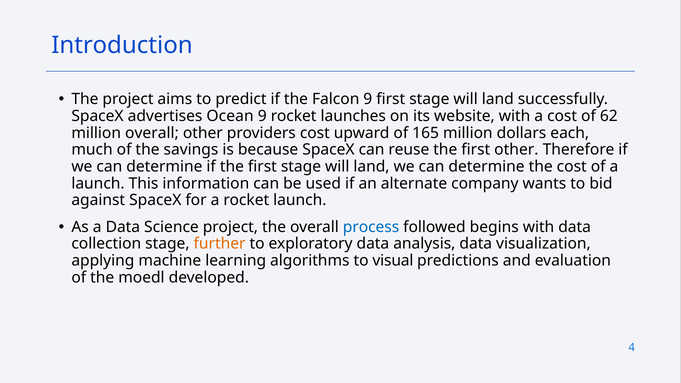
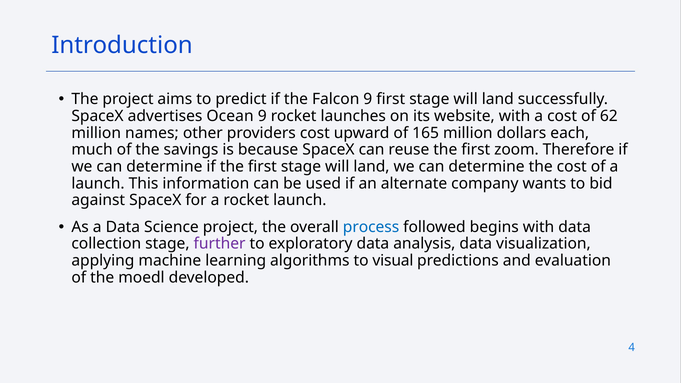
million overall: overall -> names (152, 133)
first other: other -> zoom (516, 150)
further colour: orange -> purple (220, 244)
